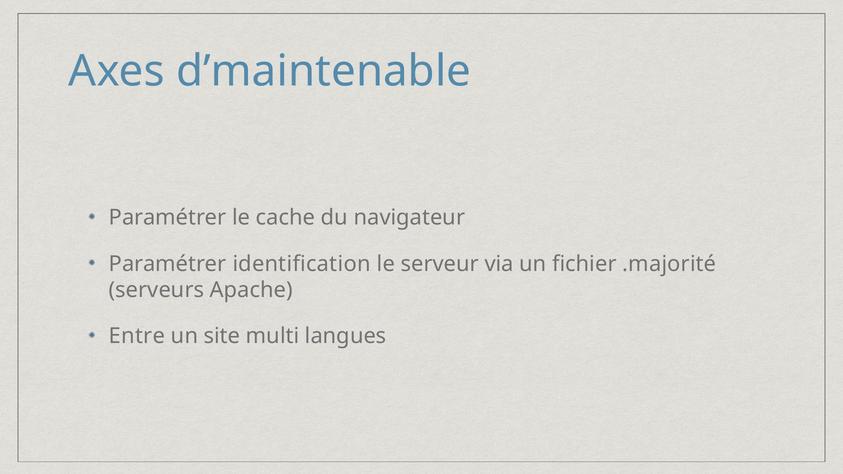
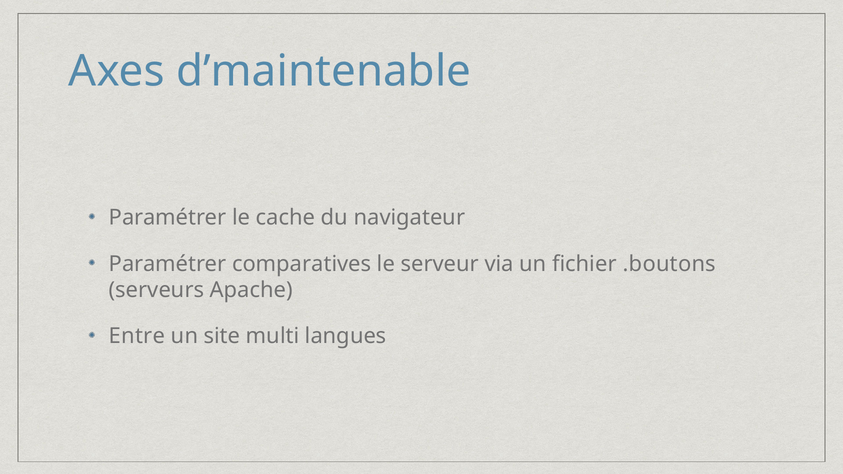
identification: identification -> comparatives (302, 264)
.majorité: .majorité -> .boutons (669, 264)
